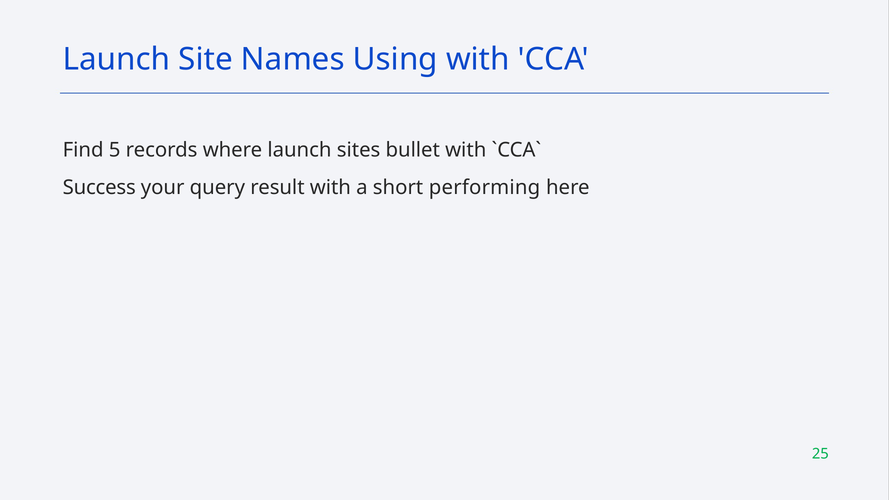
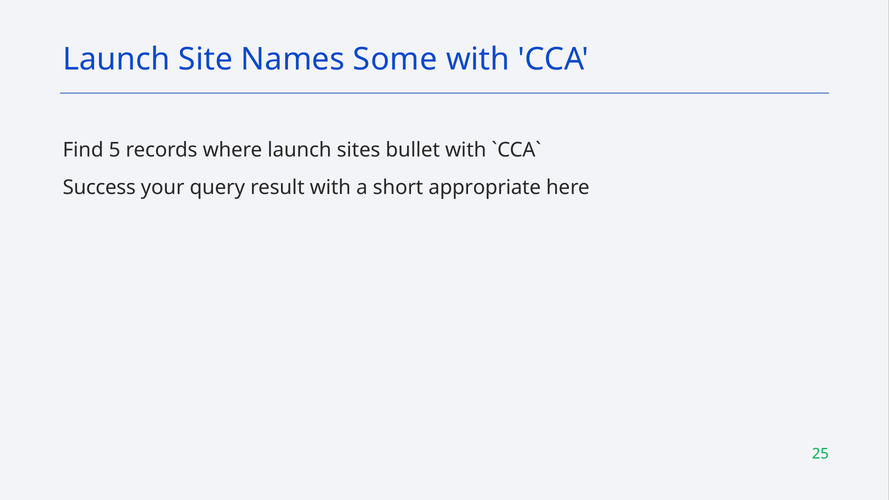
Using: Using -> Some (395, 59)
performing: performing -> appropriate (485, 187)
